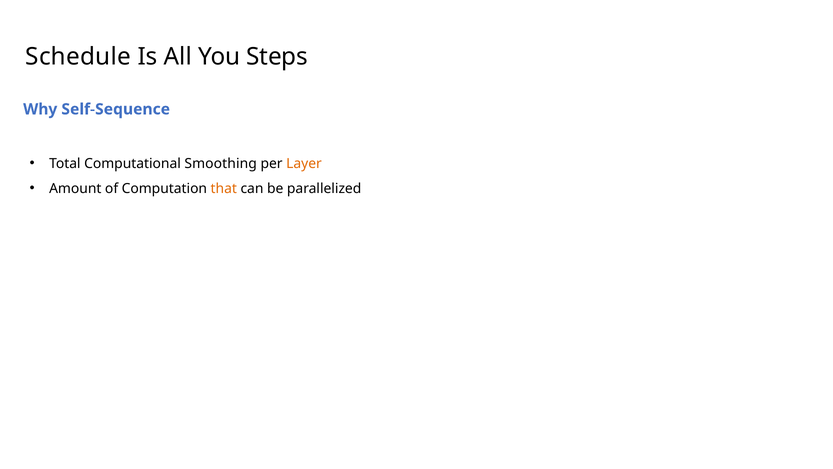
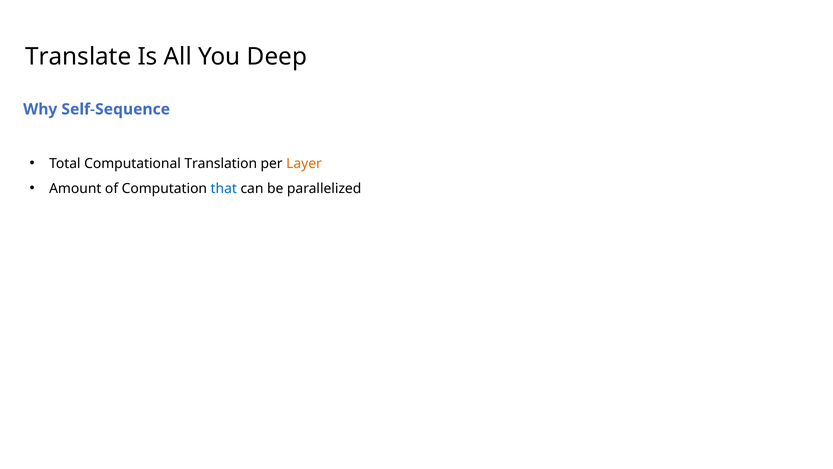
Schedule: Schedule -> Translate (78, 57)
Steps: Steps -> Deep (277, 57)
Smoothing: Smoothing -> Translation (221, 164)
that colour: orange -> blue (224, 189)
